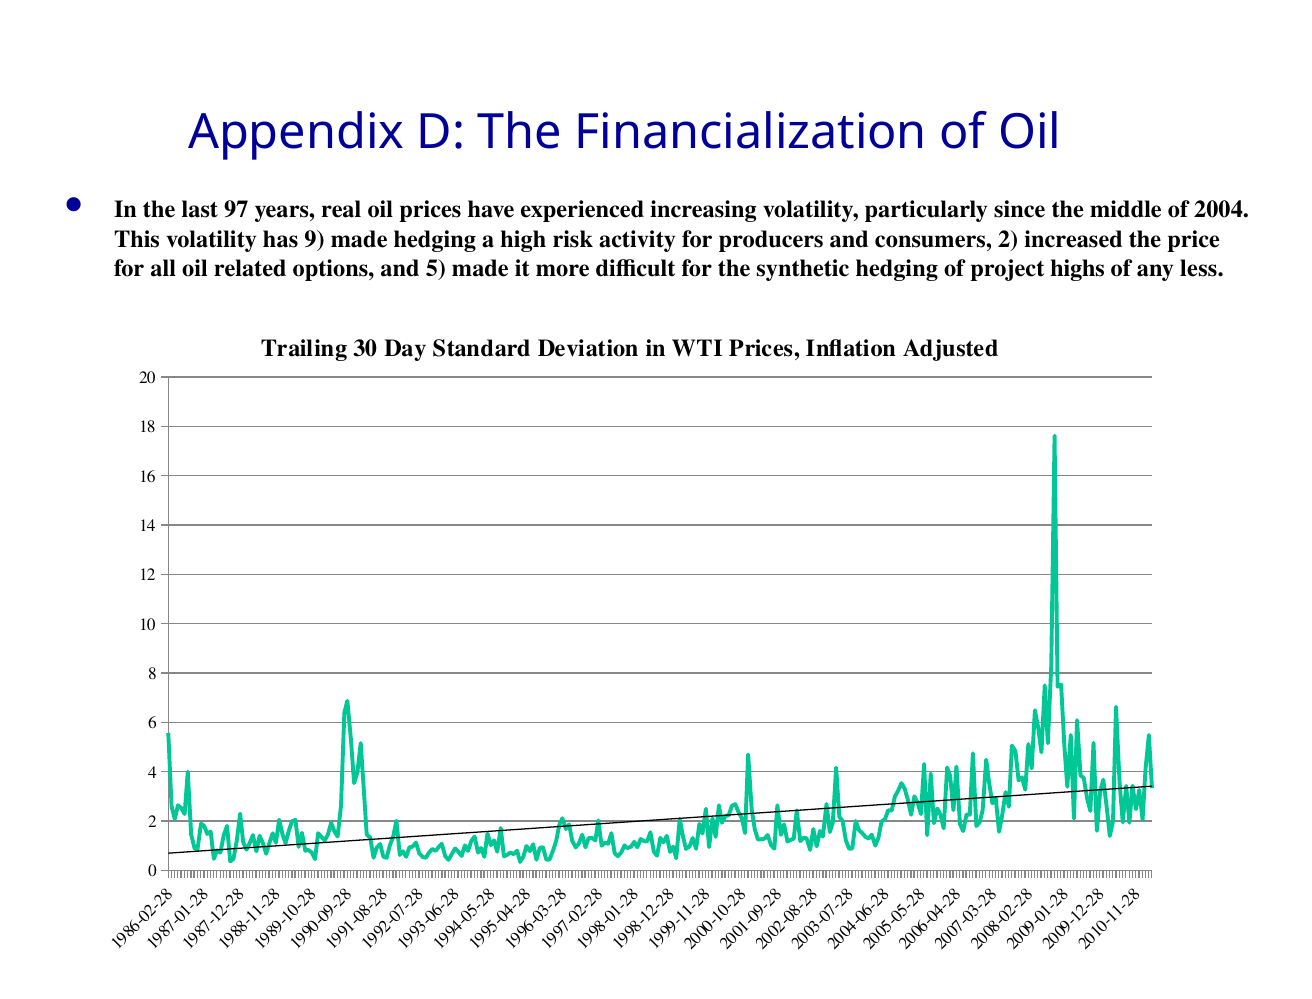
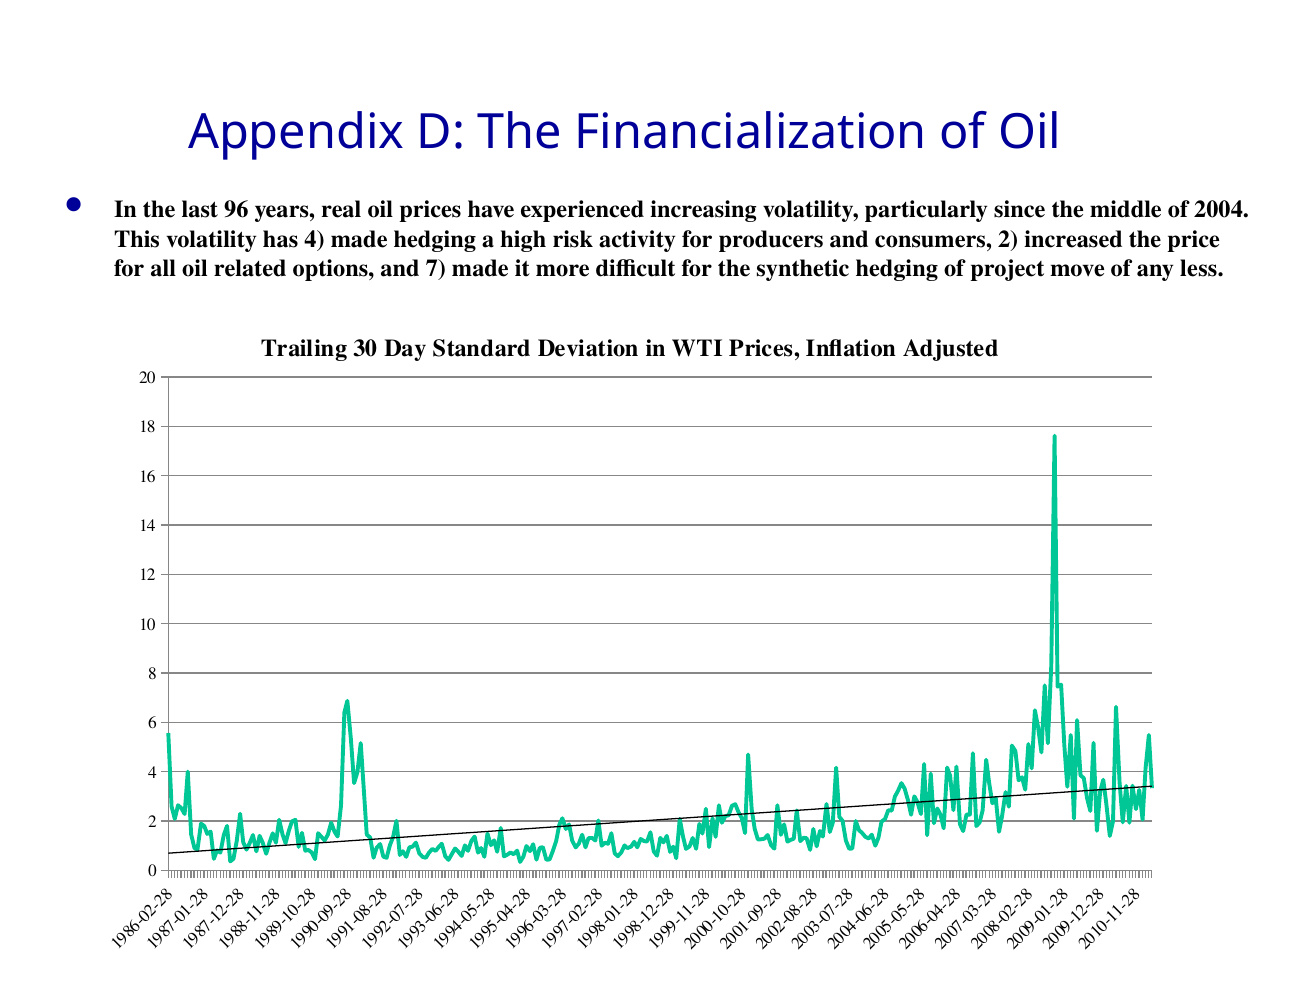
97: 97 -> 96 (236, 210)
has 9: 9 -> 4 (315, 239)
and 5: 5 -> 7 (436, 268)
highs: highs -> move (1078, 268)
